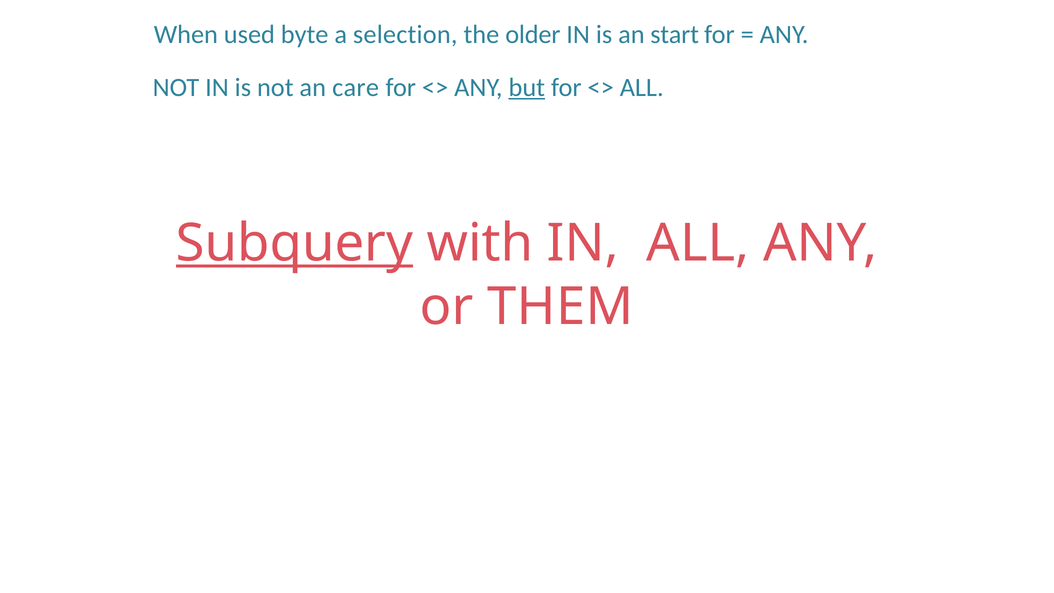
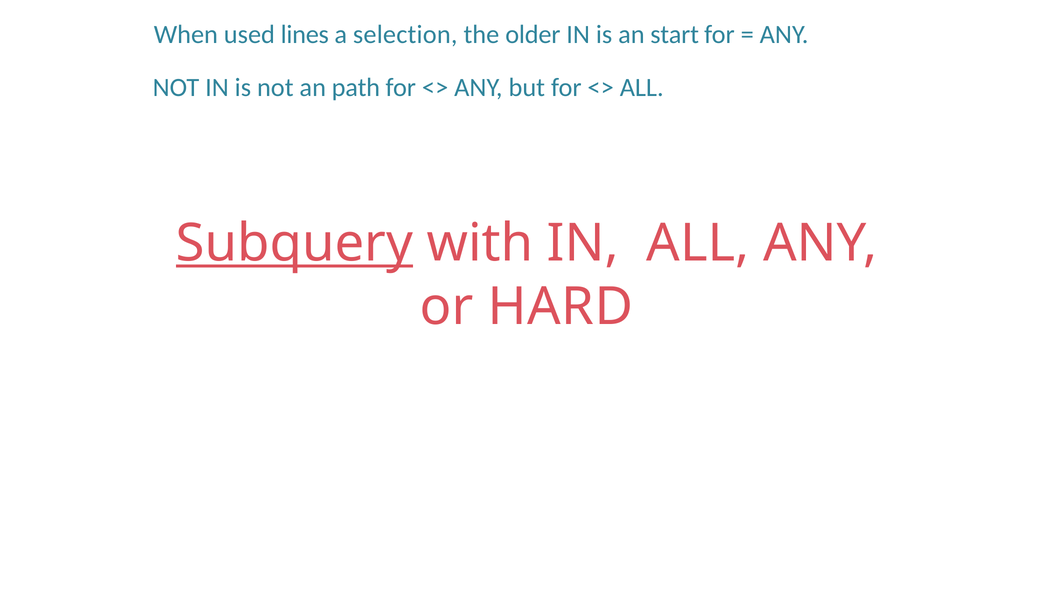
byte: byte -> lines (305, 34)
care: care -> path (356, 87)
but underline: present -> none (527, 87)
THEM: THEM -> HARD (560, 307)
